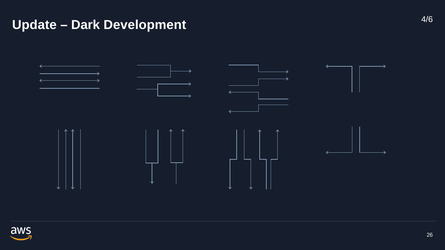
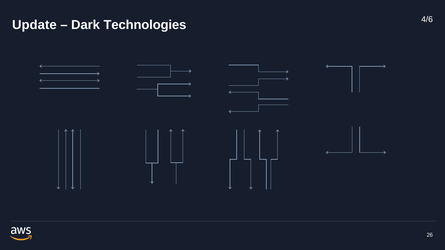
Development: Development -> Technologies (145, 25)
